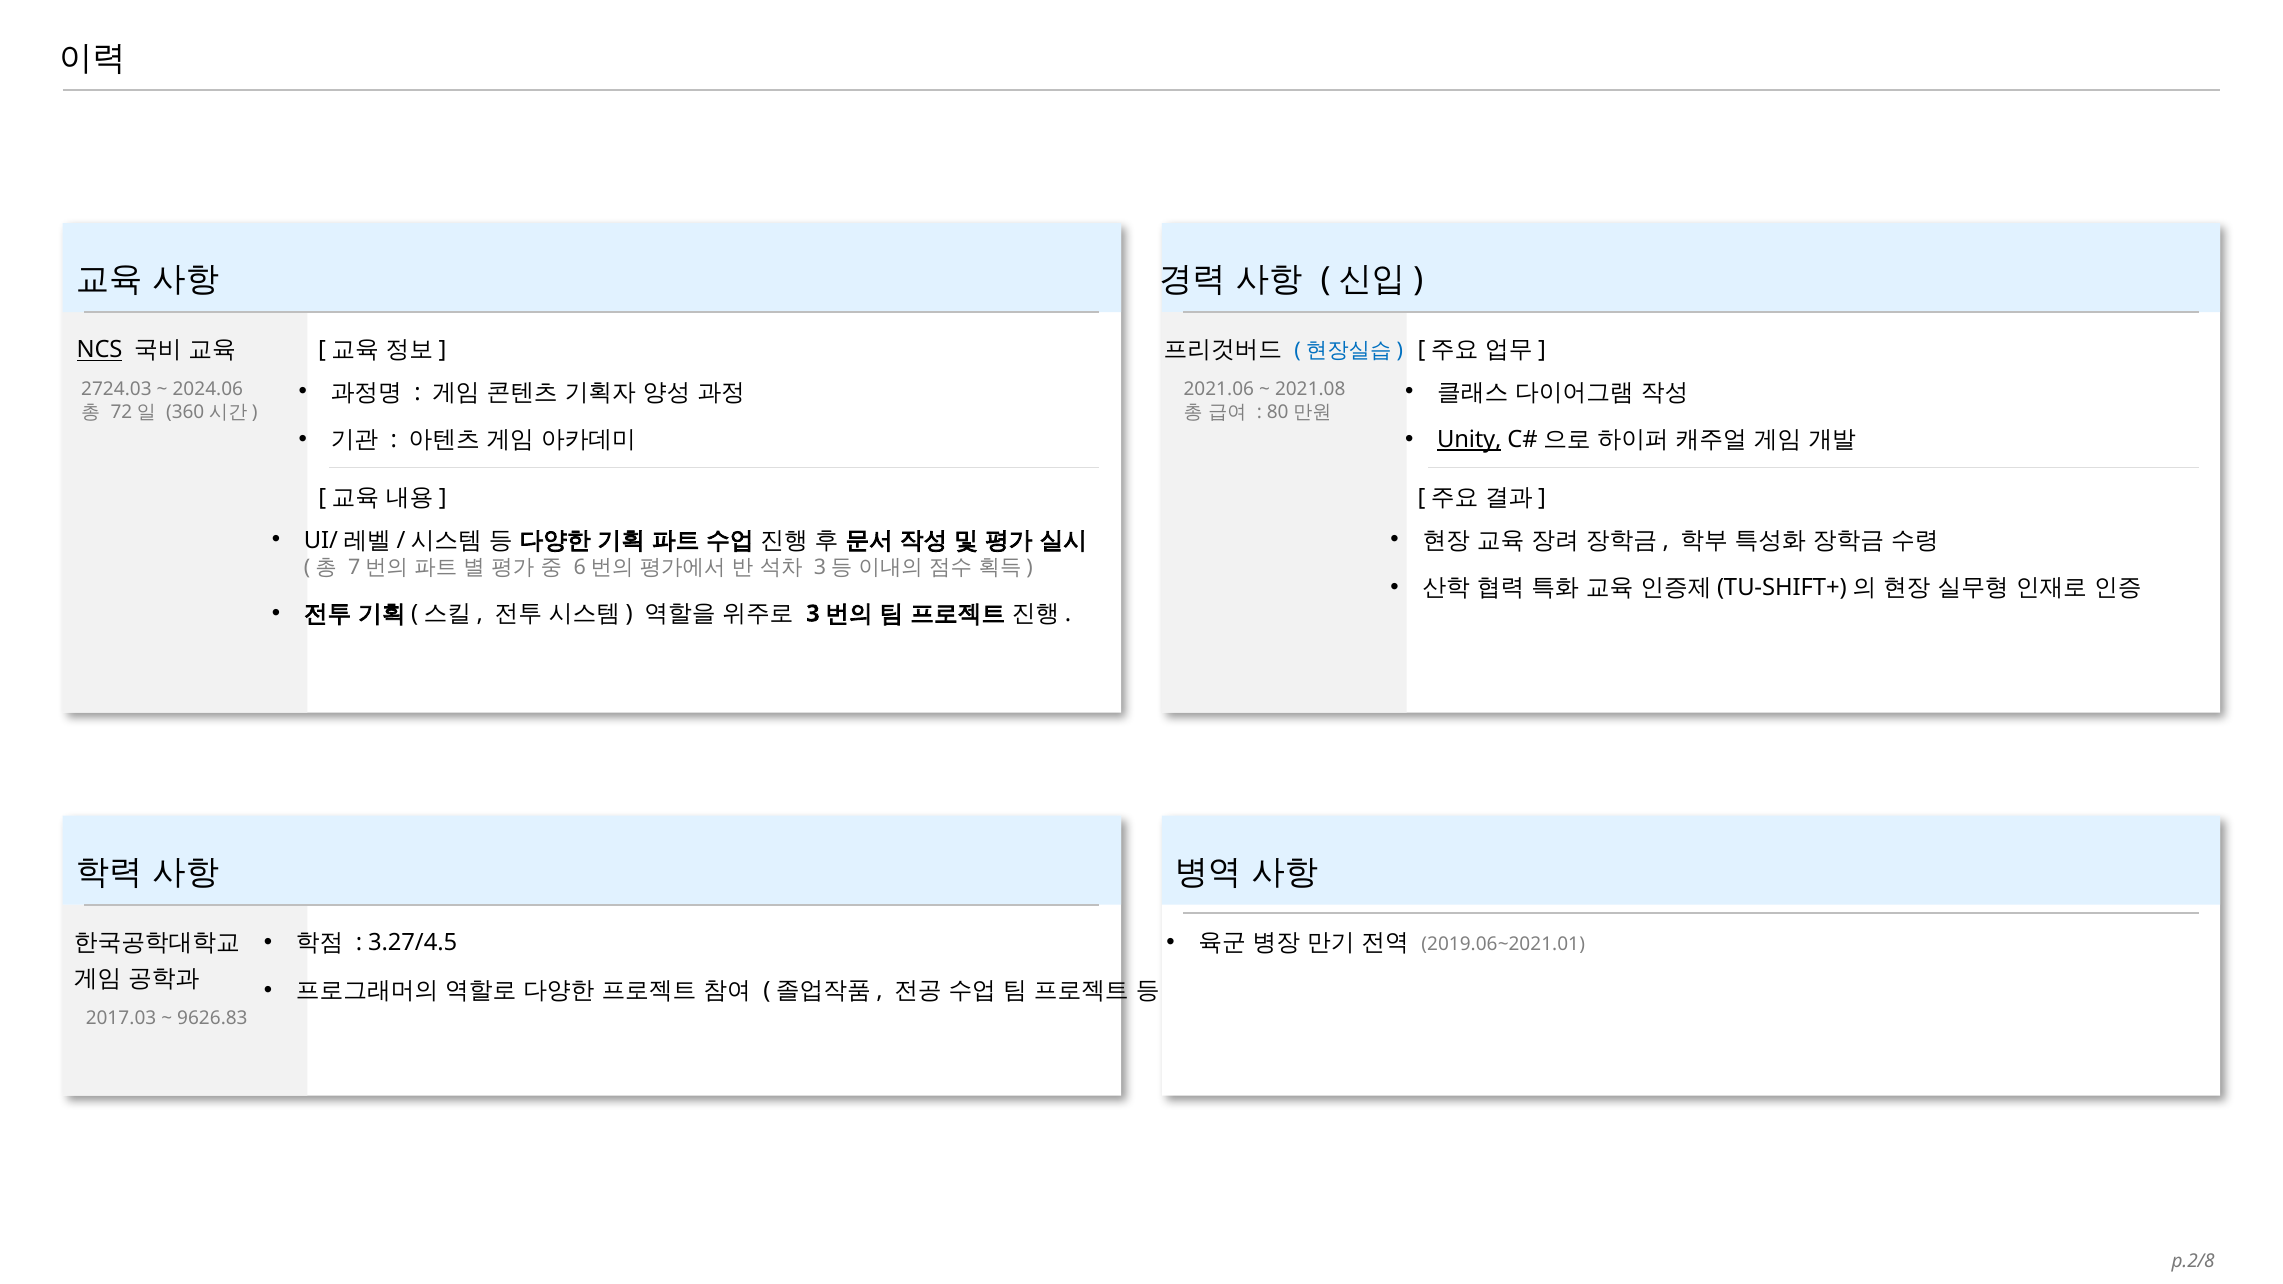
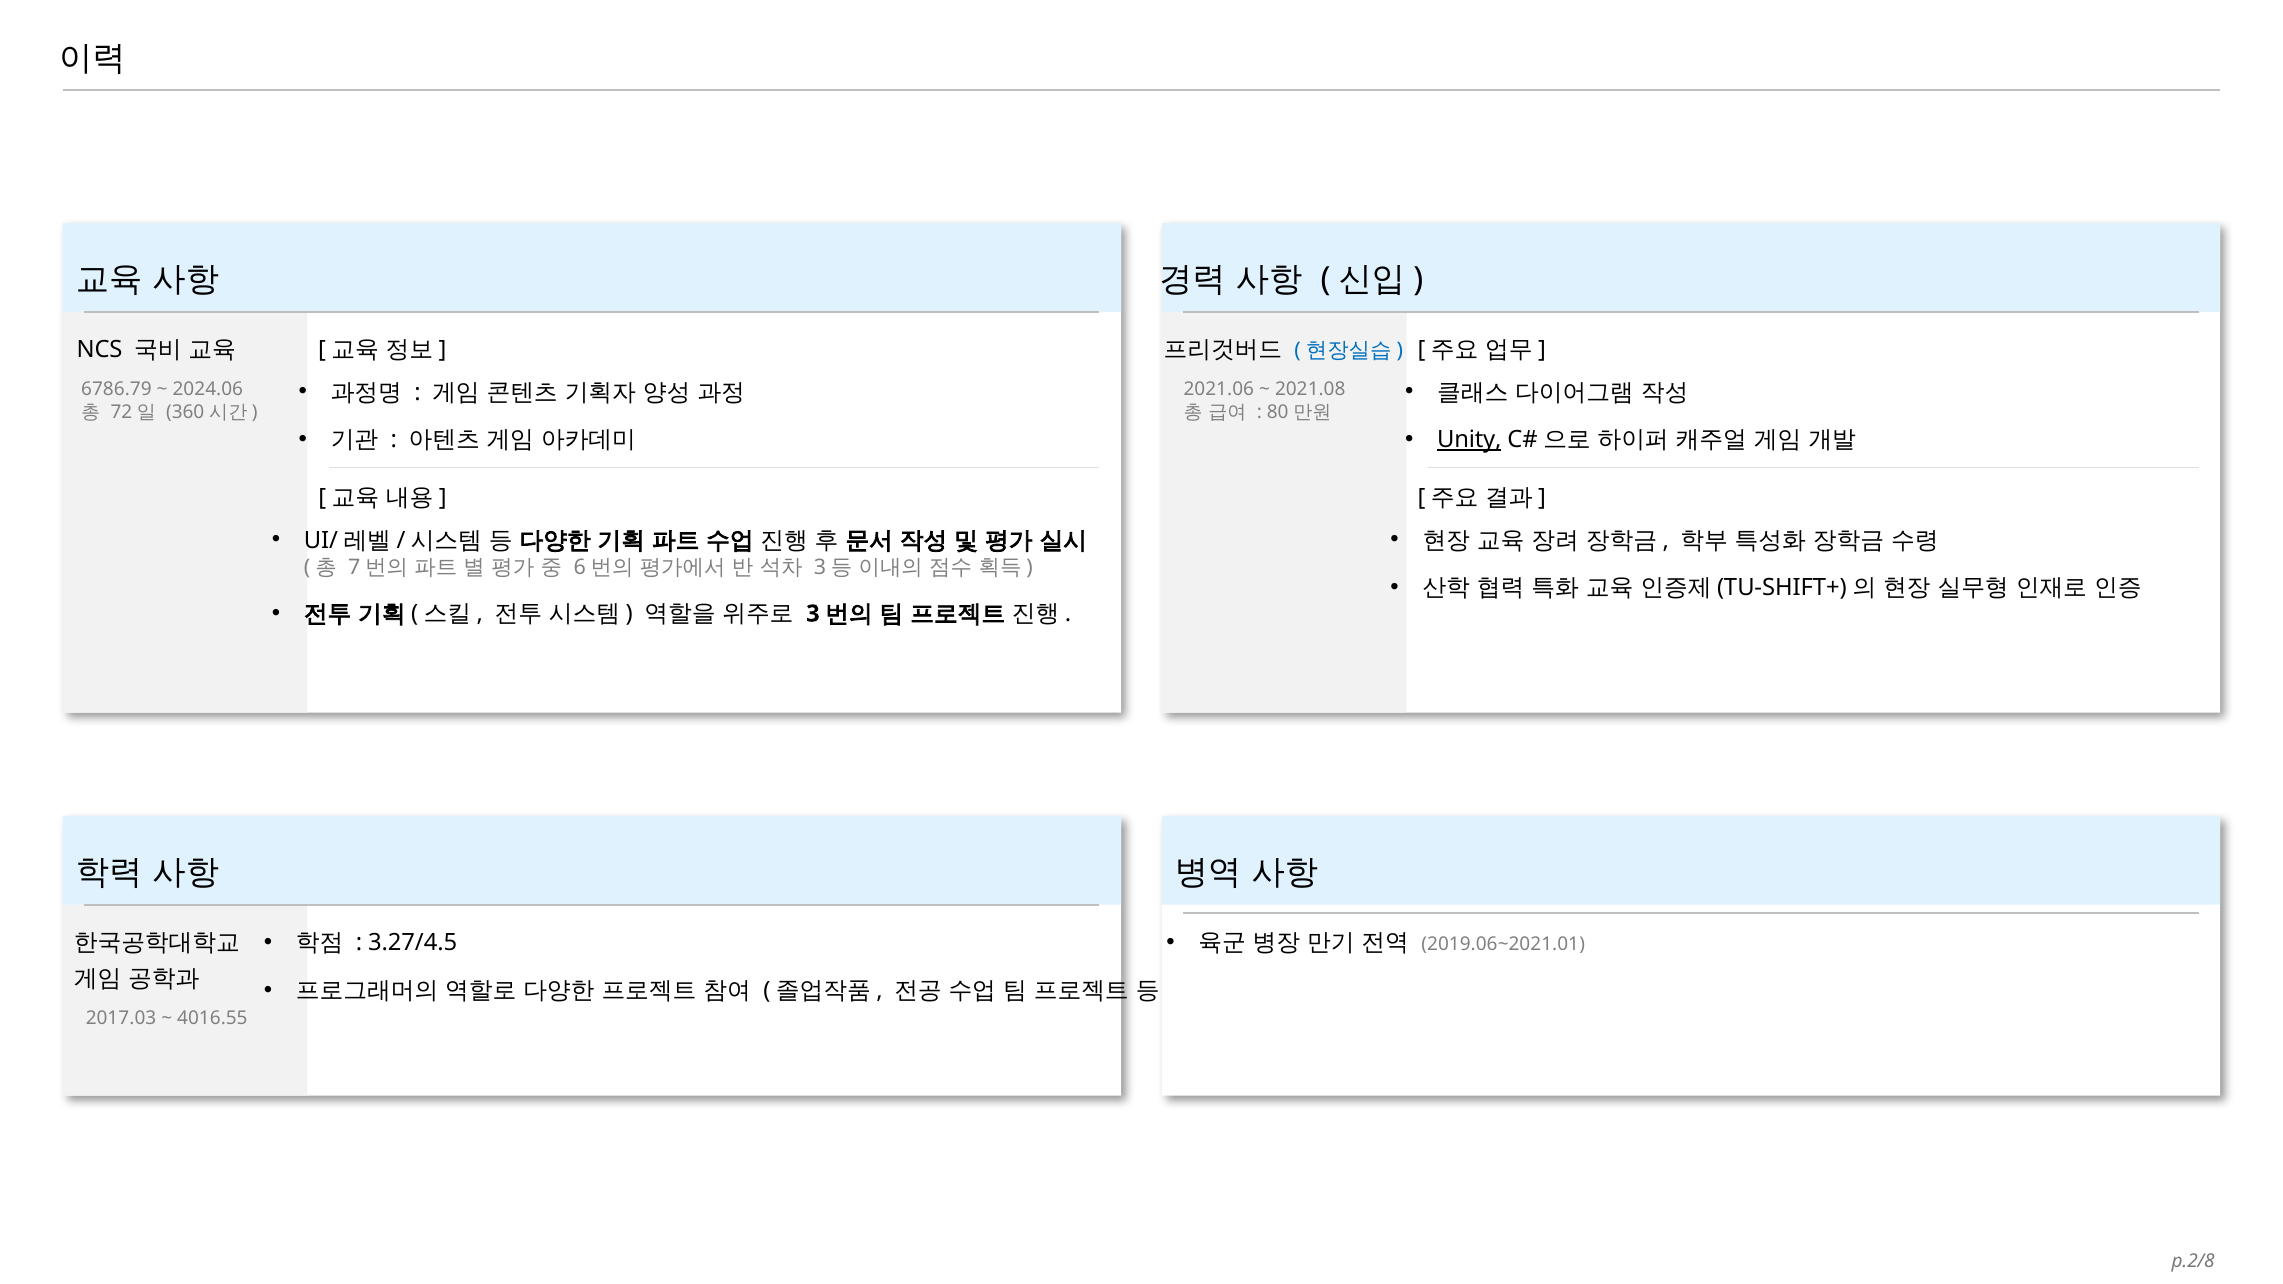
NCS underline: present -> none (100, 350)
2724.03: 2724.03 -> 6786.79 (116, 389)
9626.83: 9626.83 -> 4016.55 (212, 1018)
